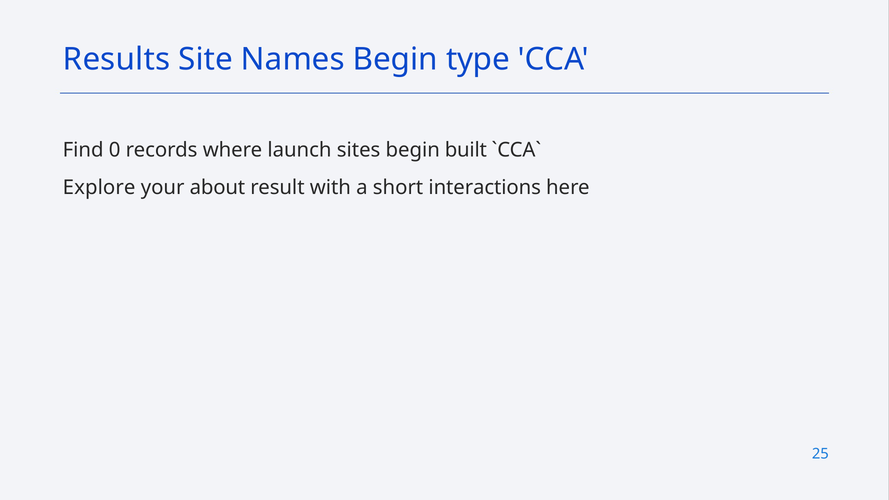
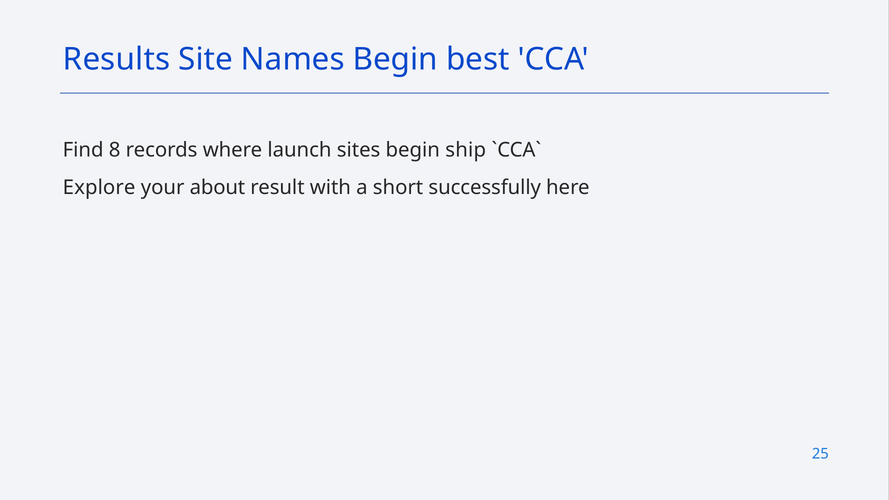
type: type -> best (478, 59)
0: 0 -> 8 (115, 150)
built: built -> ship (466, 150)
interactions: interactions -> successfully (485, 187)
